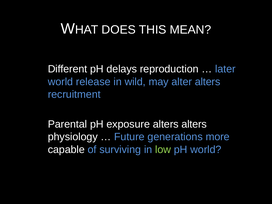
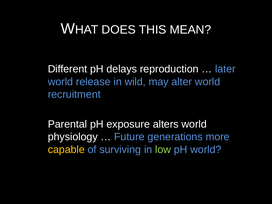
alter alters: alters -> world (208, 82)
alters alters: alters -> world (194, 124)
capable colour: white -> yellow (66, 150)
